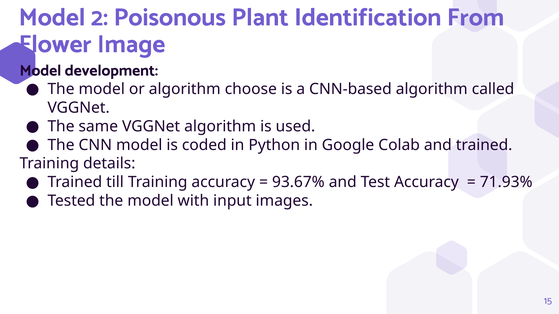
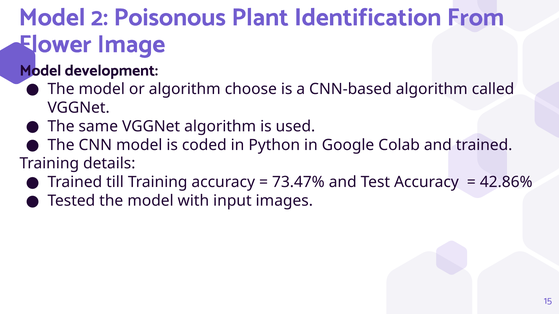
93.67%: 93.67% -> 73.47% (298, 182)
71.93%: 71.93% -> 42.86% (506, 182)
